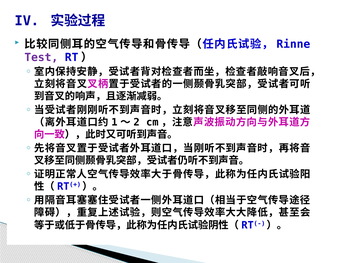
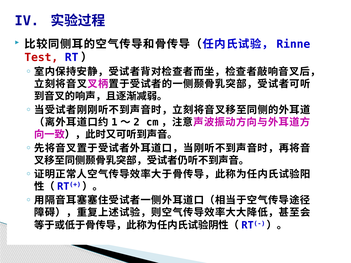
Test colour: purple -> red (41, 58)
